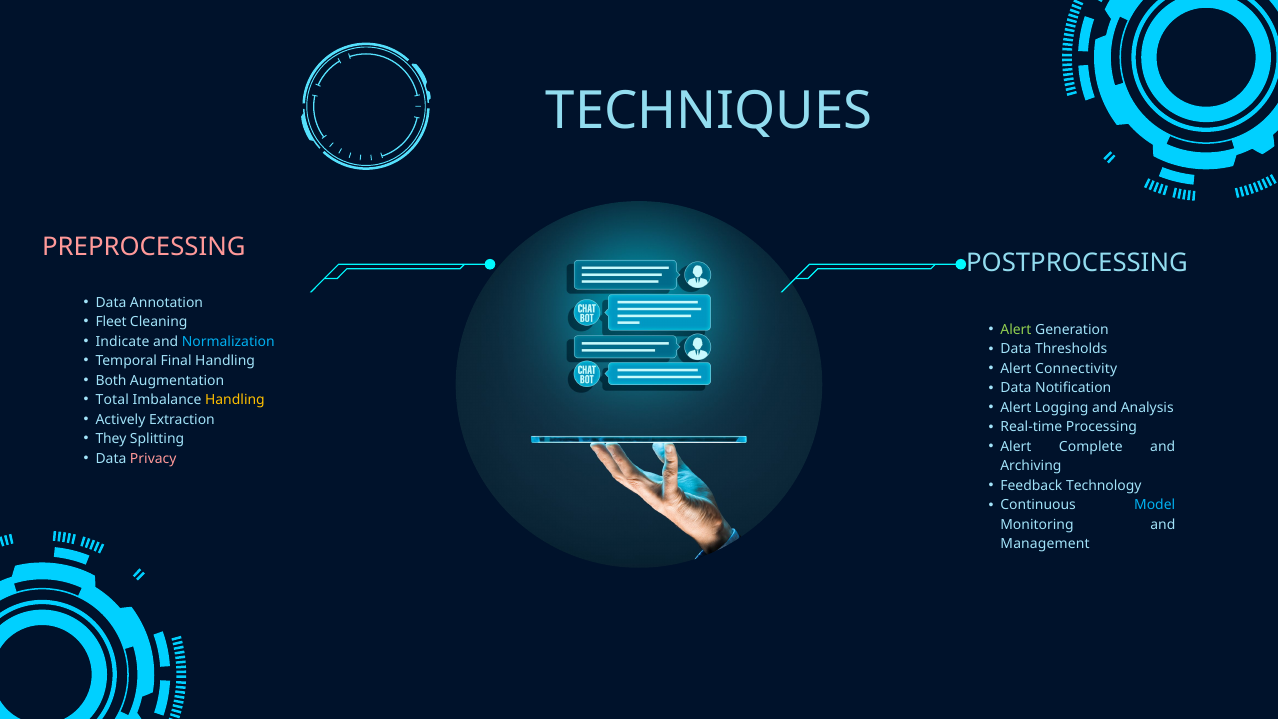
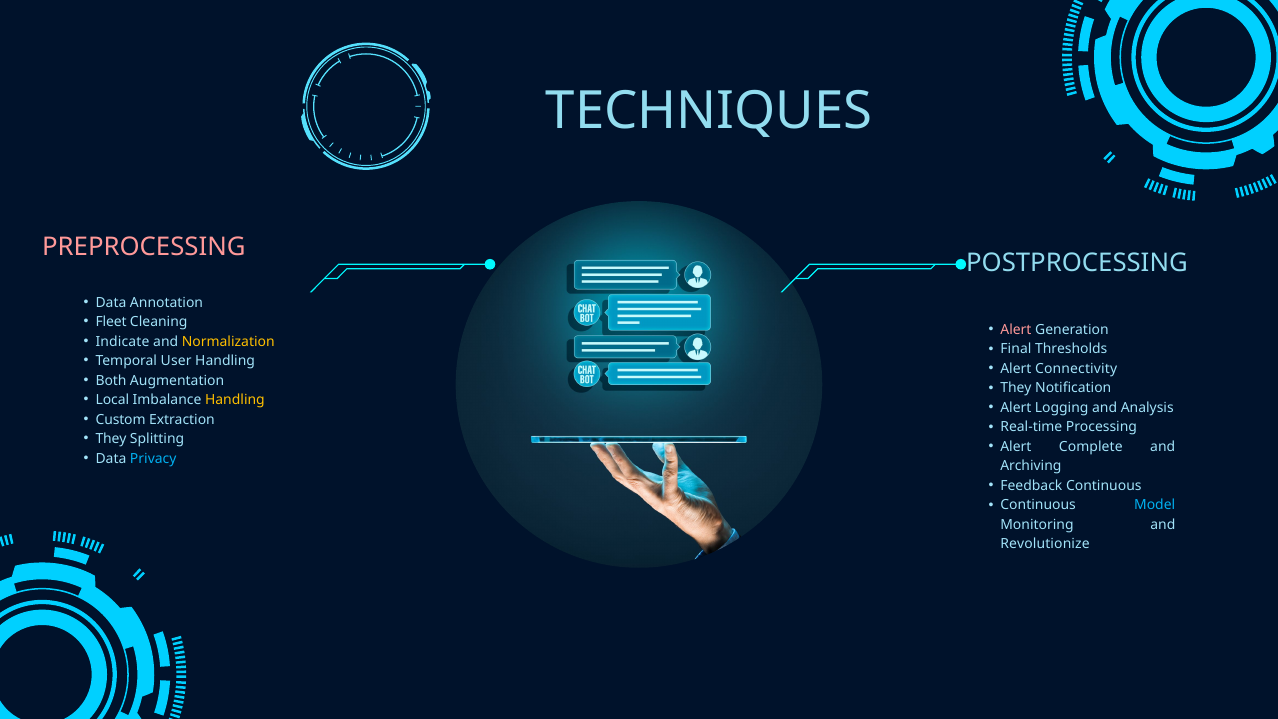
Alert colour: light green -> pink (1016, 330)
Normalization colour: light blue -> yellow (228, 341)
Data: Data -> Final (1016, 349)
Final: Final -> User (176, 361)
Data: Data -> They (1016, 388)
Total: Total -> Local (112, 400)
Actively: Actively -> Custom (121, 419)
Privacy colour: pink -> light blue (153, 458)
Feedback Technology: Technology -> Continuous (1104, 486)
Management: Management -> Revolutionize (1045, 544)
